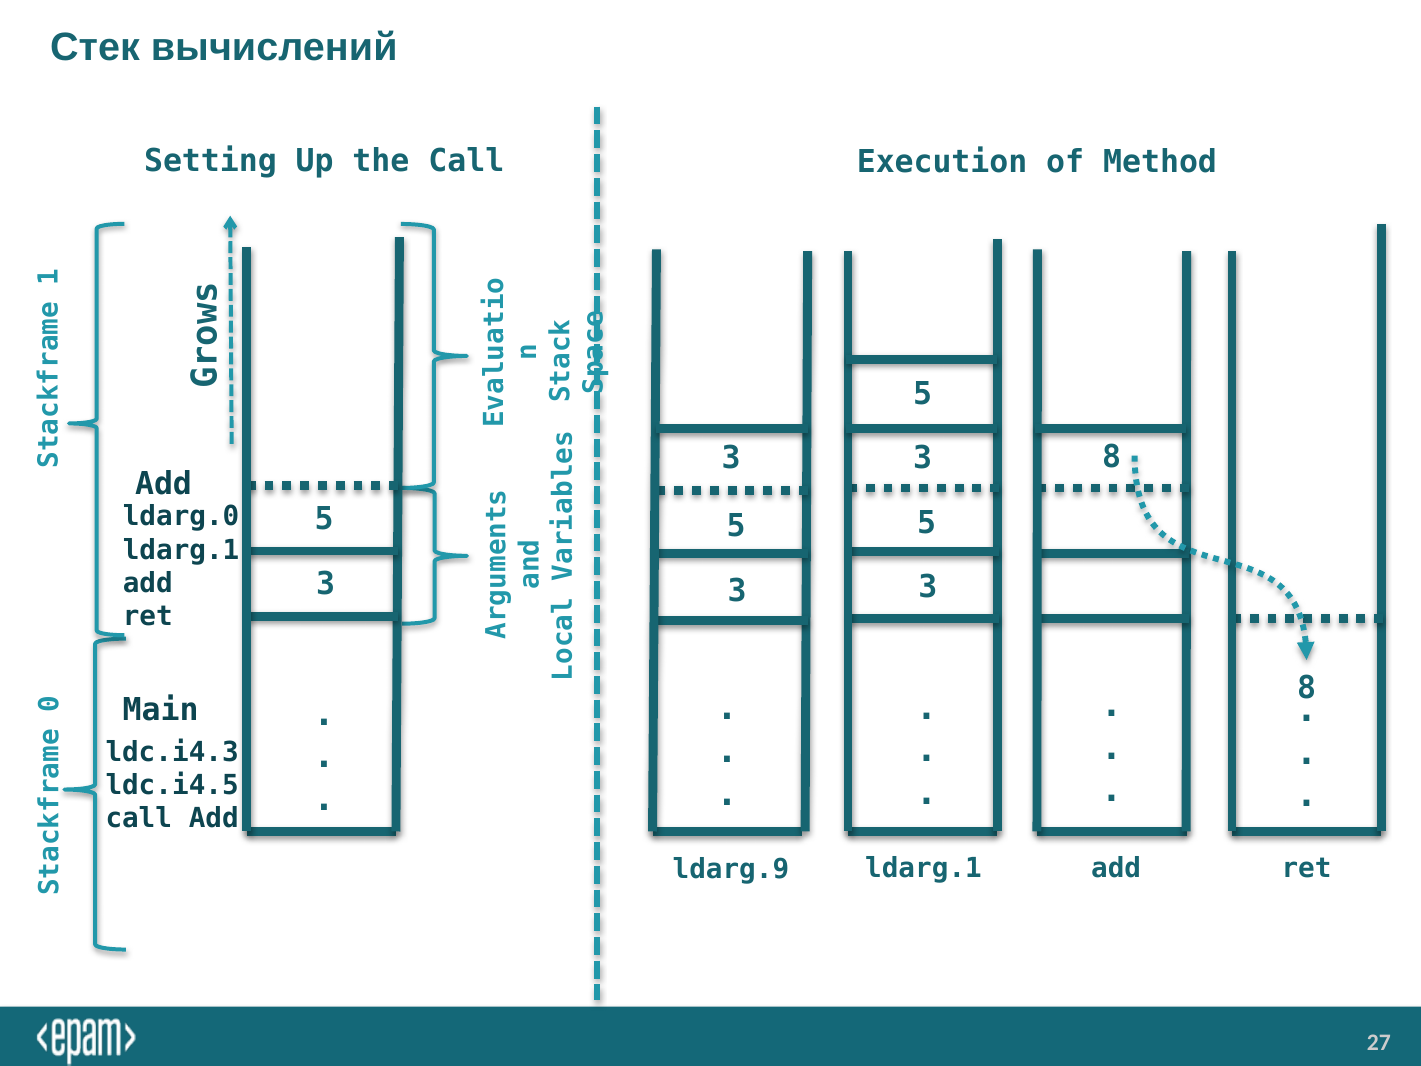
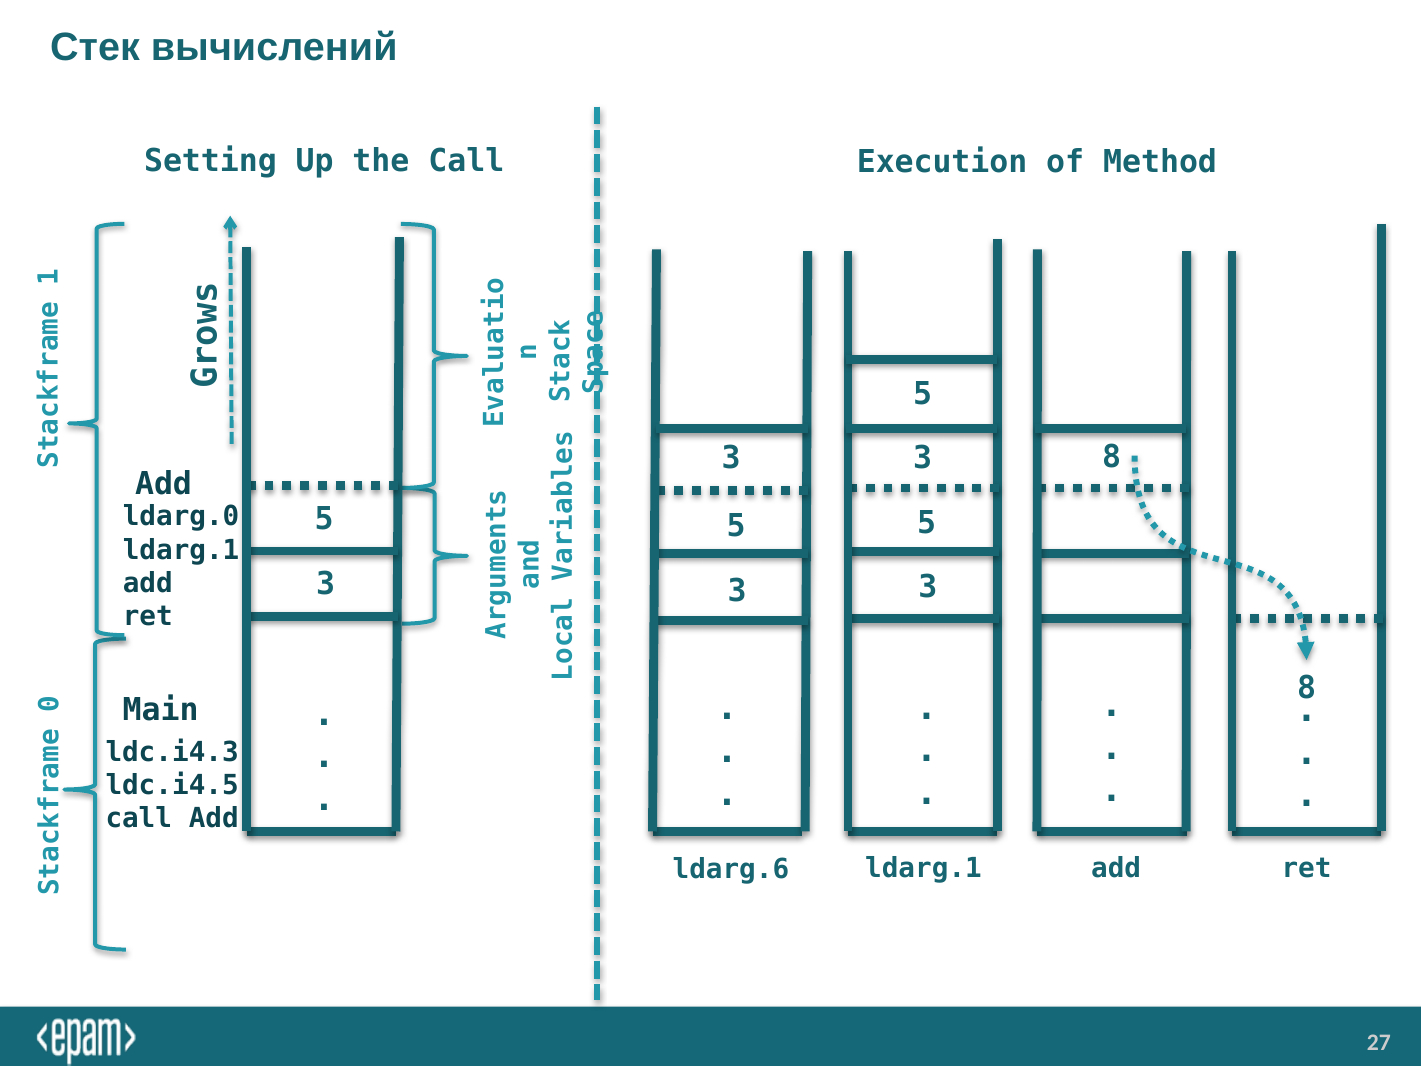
ldarg.9: ldarg.9 -> ldarg.6 (731, 869)
